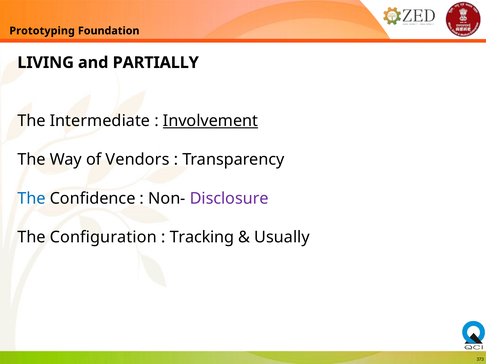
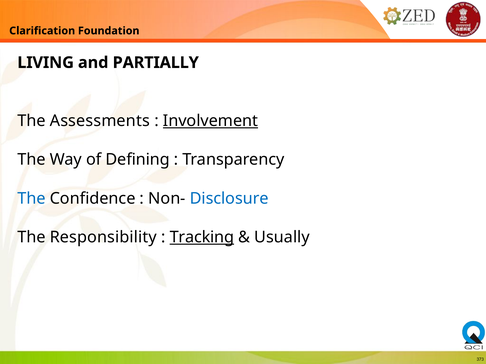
Prototyping: Prototyping -> Clarification (42, 31)
Intermediate: Intermediate -> Assessments (100, 121)
Vendors: Vendors -> Defining (138, 160)
Disclosure colour: purple -> blue (229, 199)
Configuration: Configuration -> Responsibility (103, 238)
Tracking underline: none -> present (202, 238)
